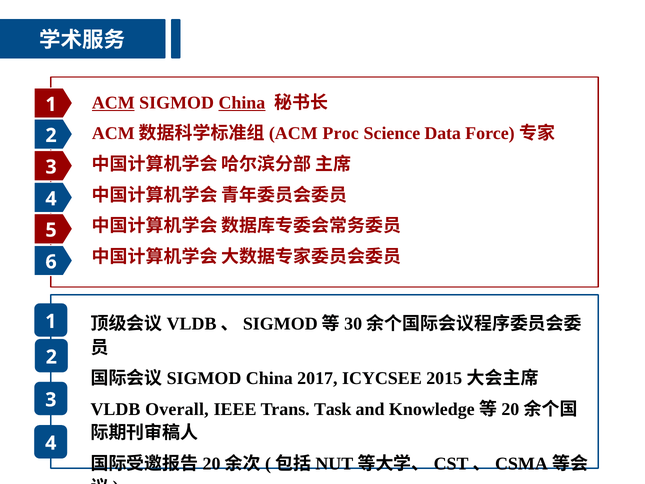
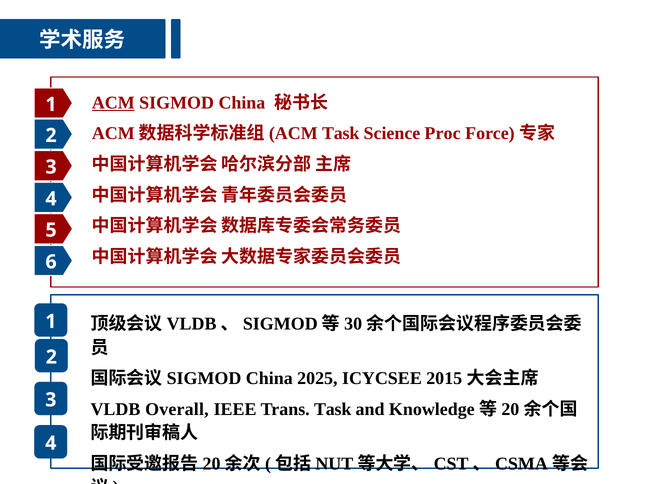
China underline: present -> none (242, 103)
Proc: Proc -> Task (341, 133)
Data: Data -> Proc (443, 133)
2017: 2017 -> 2025 (317, 378)
